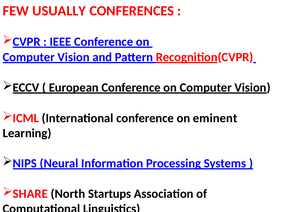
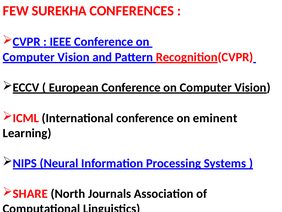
USUALLY: USUALLY -> SUREKHA (59, 11)
Startups: Startups -> Journals (110, 193)
